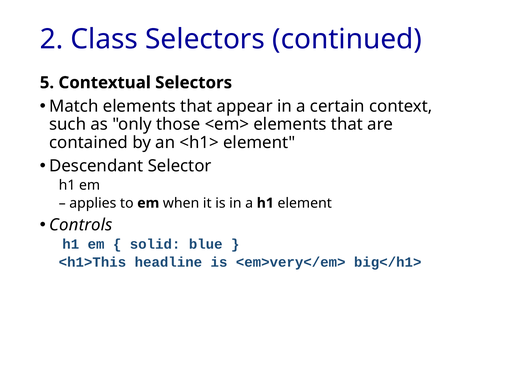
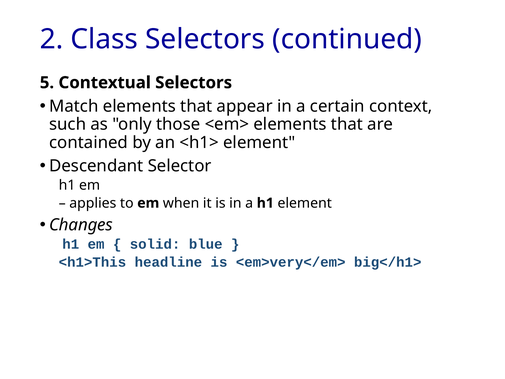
Controls: Controls -> Changes (81, 225)
